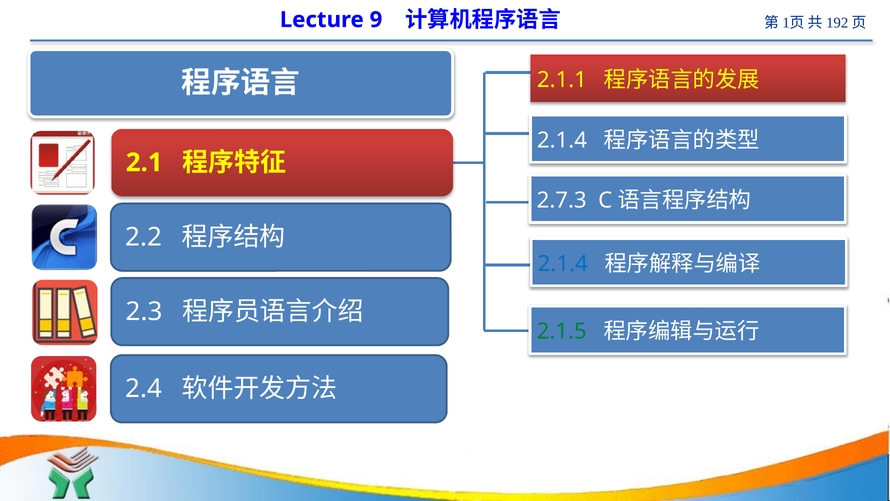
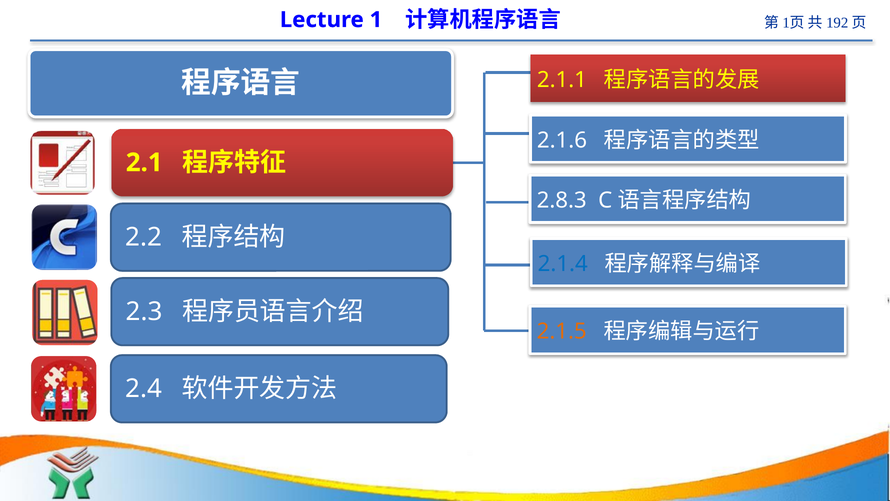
9: 9 -> 1 (376, 20)
2.1.4: 2.1.4 -> 2.1.6 (562, 140)
2.7.3: 2.7.3 -> 2.8.3 (562, 200)
2.1.5 colour: green -> orange (562, 331)
